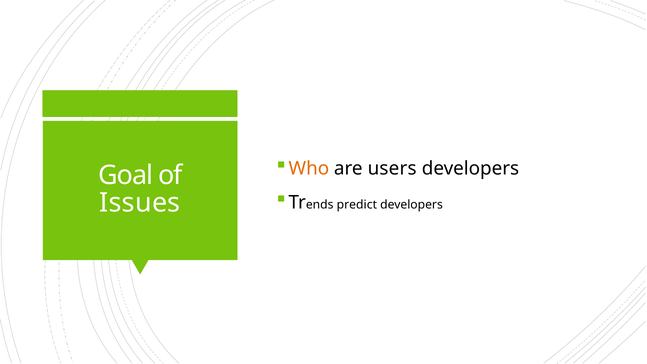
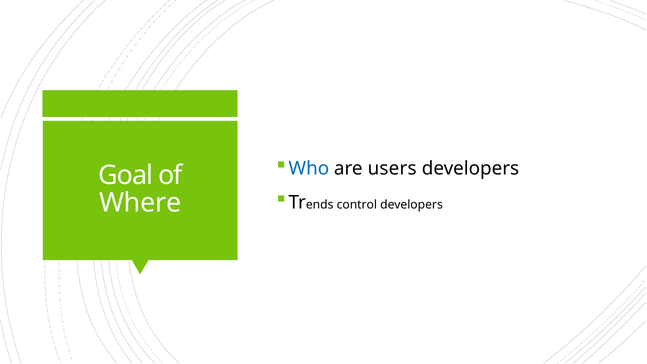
Who colour: orange -> blue (309, 168)
predict: predict -> control (357, 205)
Issues: Issues -> Where (140, 203)
